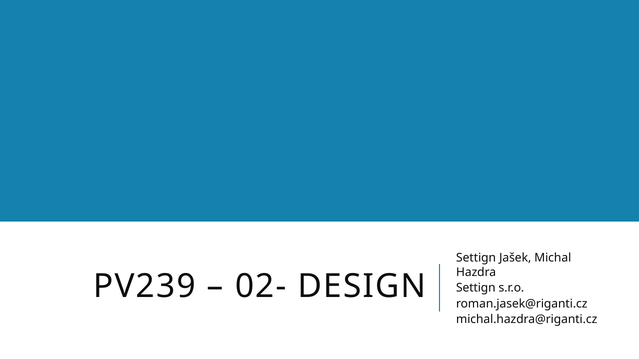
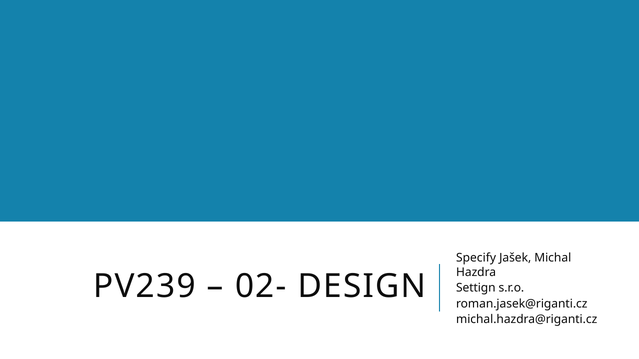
Settign: Settign -> Specify (476, 258)
